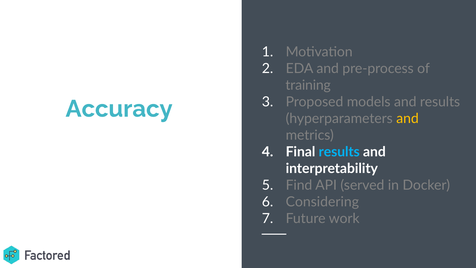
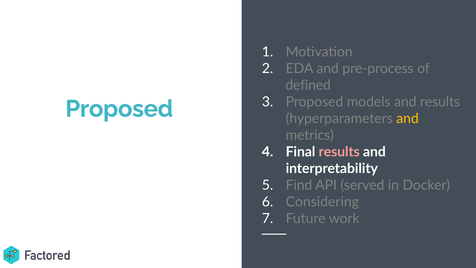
training: training -> defined (308, 85)
Accuracy: Accuracy -> Proposed (119, 109)
results colour: light blue -> pink (339, 152)
